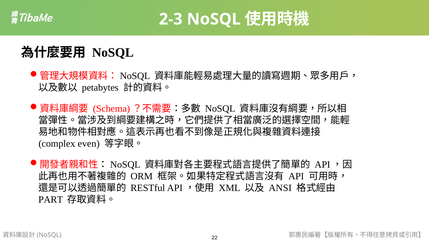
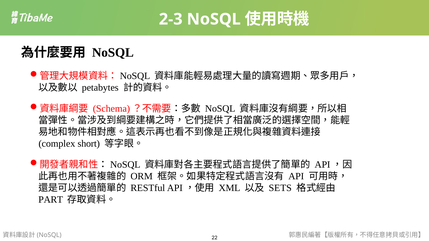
even: even -> short (89, 144)
ANSI: ANSI -> SETS (280, 188)
